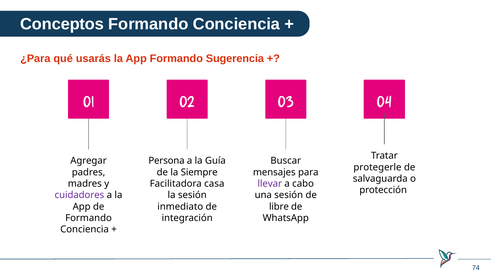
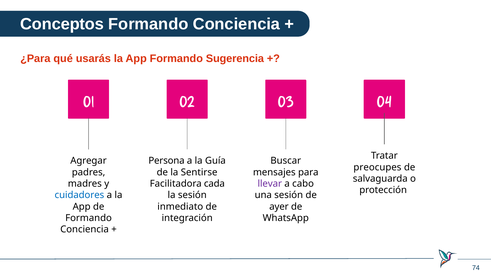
protegerle: protegerle -> preocupes (377, 167)
Siempre: Siempre -> Sentirse (199, 172)
casa: casa -> cada (214, 184)
cuidadores colour: purple -> blue (79, 195)
libre: libre -> ayer (279, 207)
